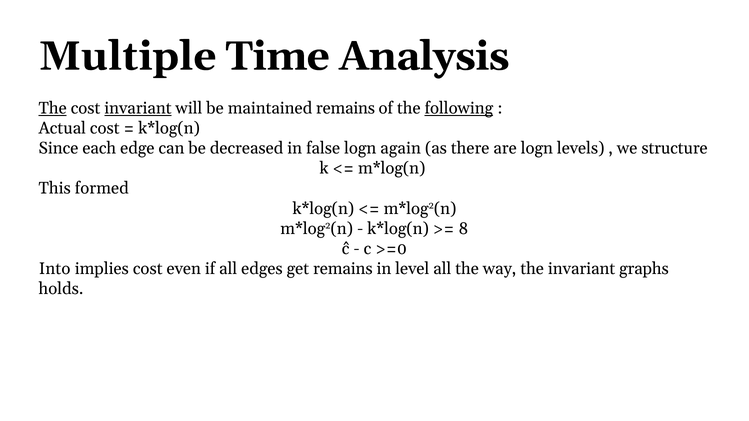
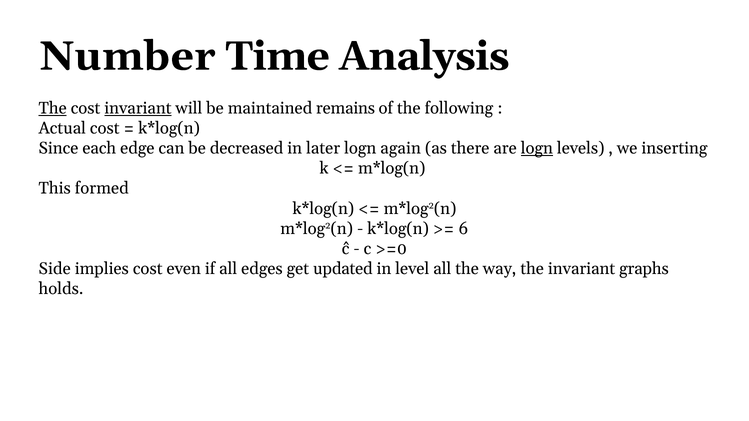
Multiple: Multiple -> Number (128, 56)
following underline: present -> none (459, 108)
false: false -> later (323, 148)
logn underline: none -> present (537, 148)
structure: structure -> inserting (674, 148)
8: 8 -> 6 (463, 229)
Into: Into -> Side (55, 269)
get remains: remains -> updated (343, 269)
